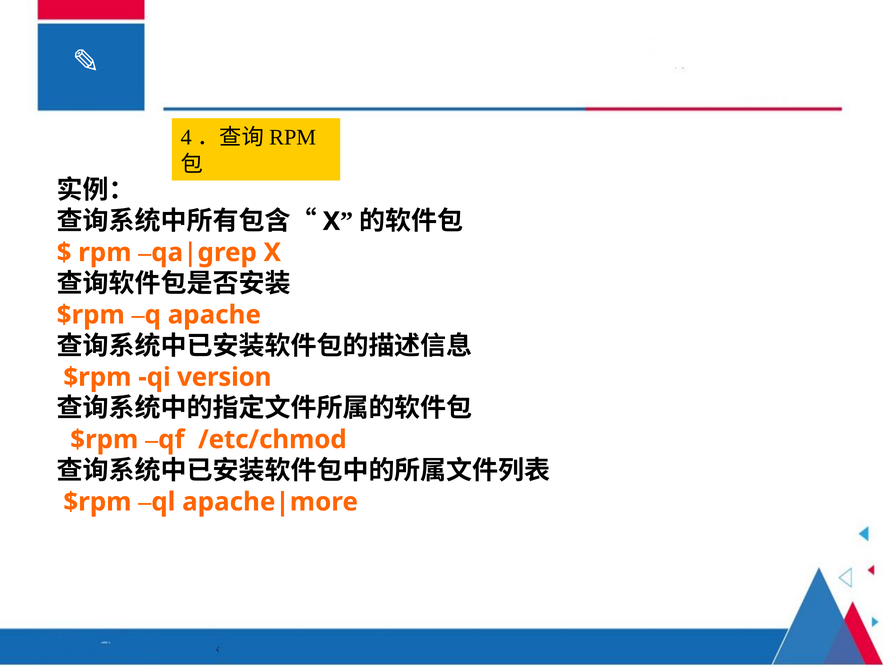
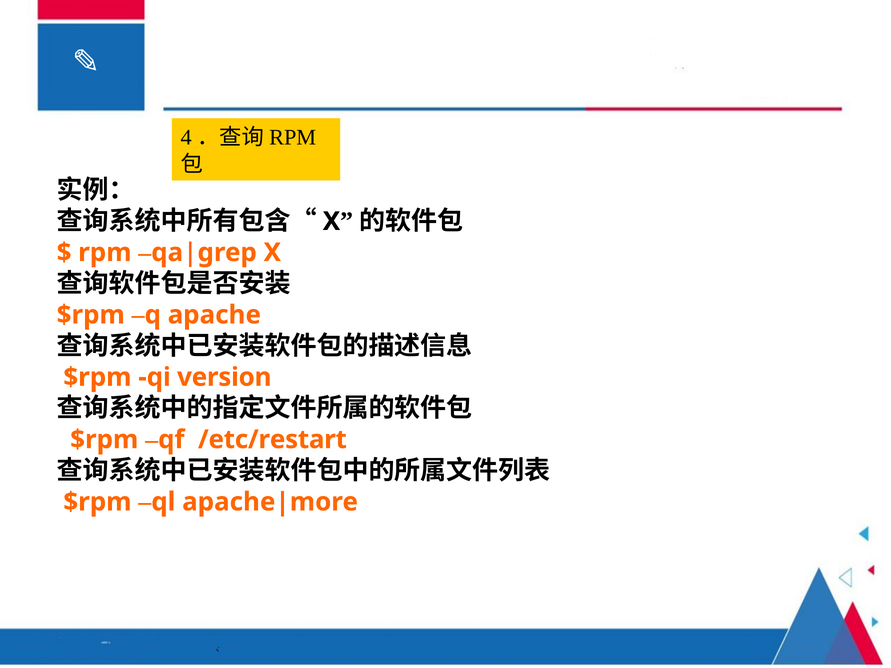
/etc/chmod: /etc/chmod -> /etc/restart (272, 440)
